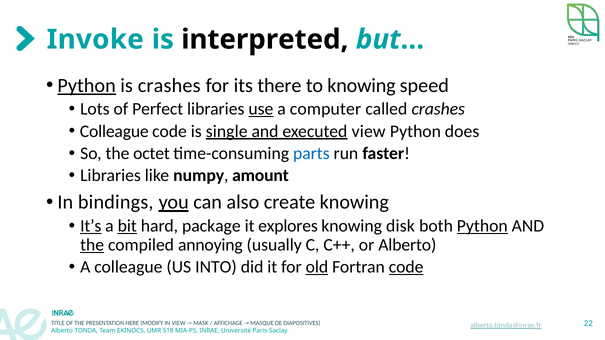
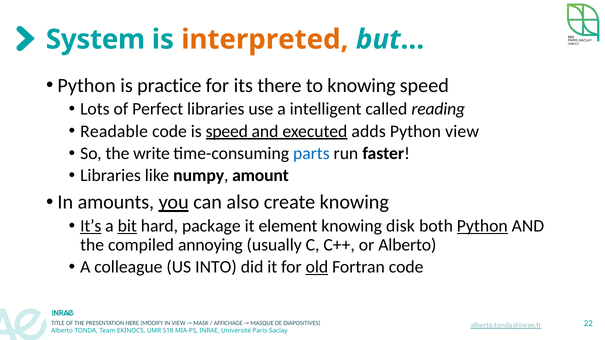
Invoke: Invoke -> System (95, 40)
interpreted colour: black -> orange (265, 40)
Python underline: present -> none (87, 86)
is crashes: crashes -> practice (169, 86)
use underline: present -> none (261, 109)
computer: computer -> intelligent (326, 109)
called crashes: crashes -> reading (438, 109)
Colleague: Colleague -> Readable (114, 131)
is single: single -> speed (227, 131)
executed view: view -> adds (369, 131)
Python does: does -> view (462, 131)
octet: octet -> write (152, 154)
bindings: bindings -> amounts (116, 203)
explores: explores -> element (288, 226)
the underline: present -> none (92, 245)
code underline: present -> none (406, 267)
